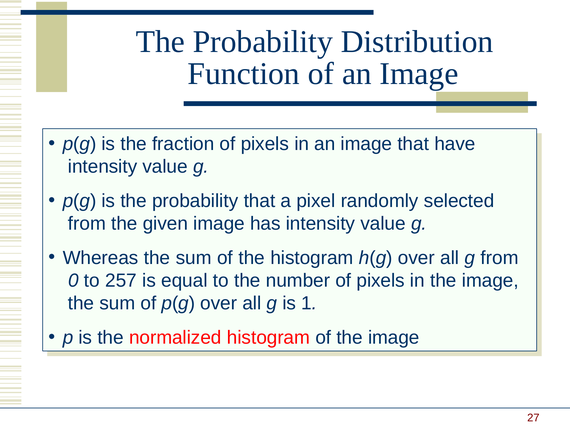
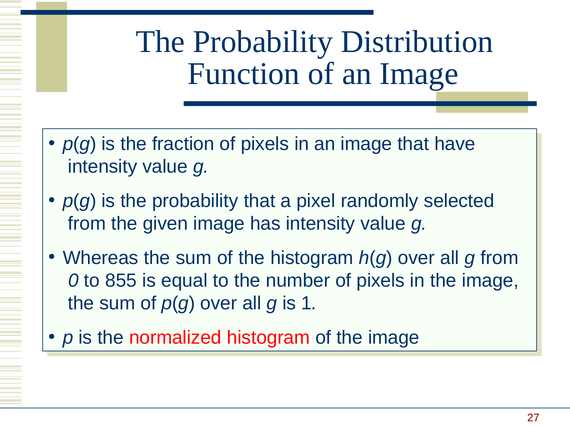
257: 257 -> 855 (121, 281)
